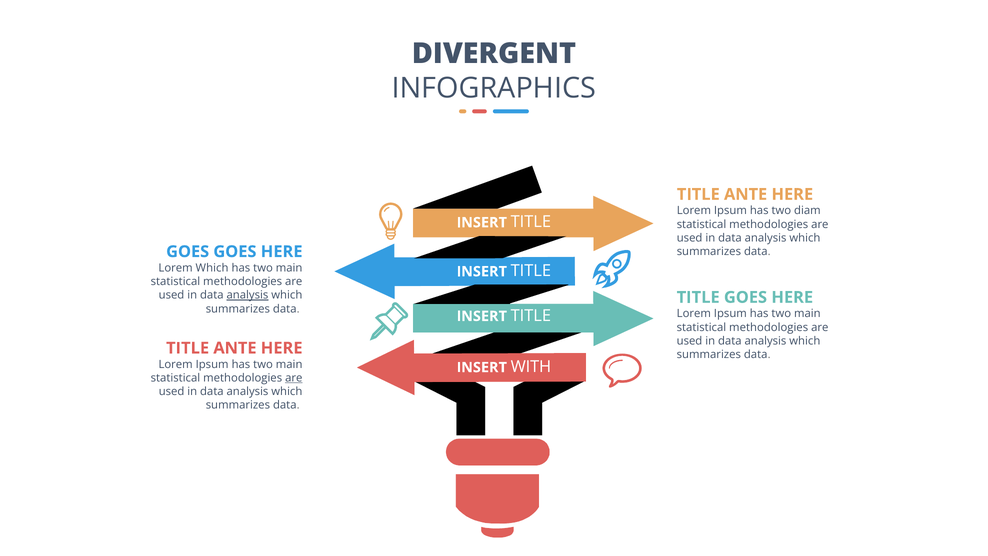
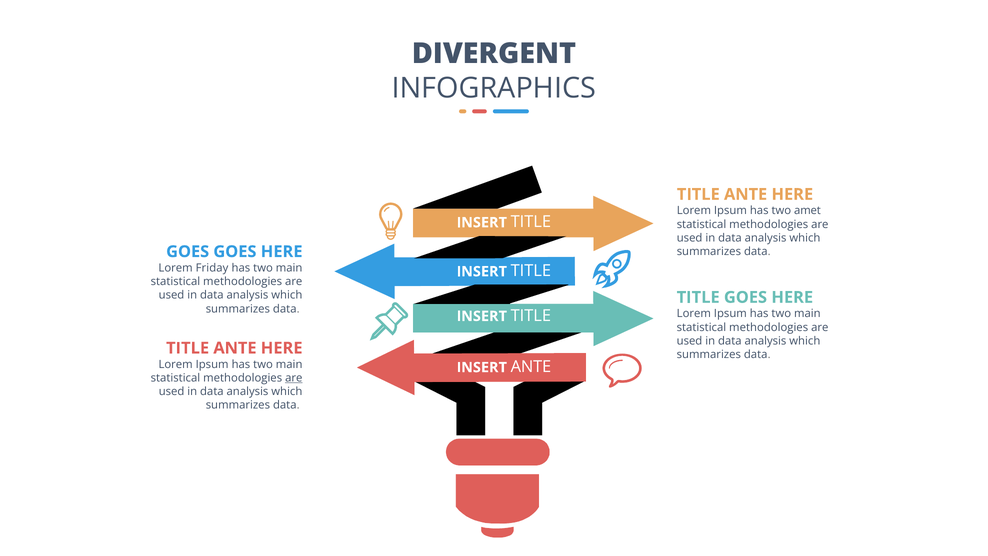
diam: diam -> amet (807, 211)
Lorem Which: Which -> Friday (212, 268)
analysis underline: present -> none (247, 295)
INSERT WITH: WITH -> ANTE (531, 367)
